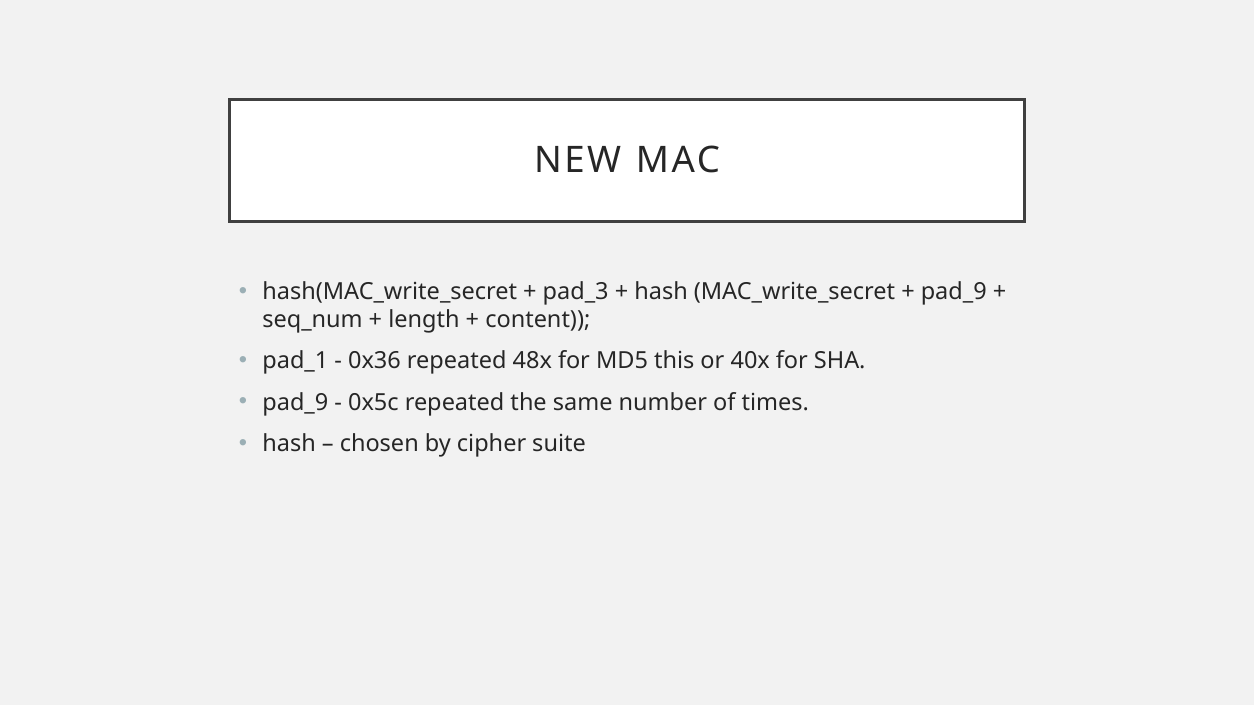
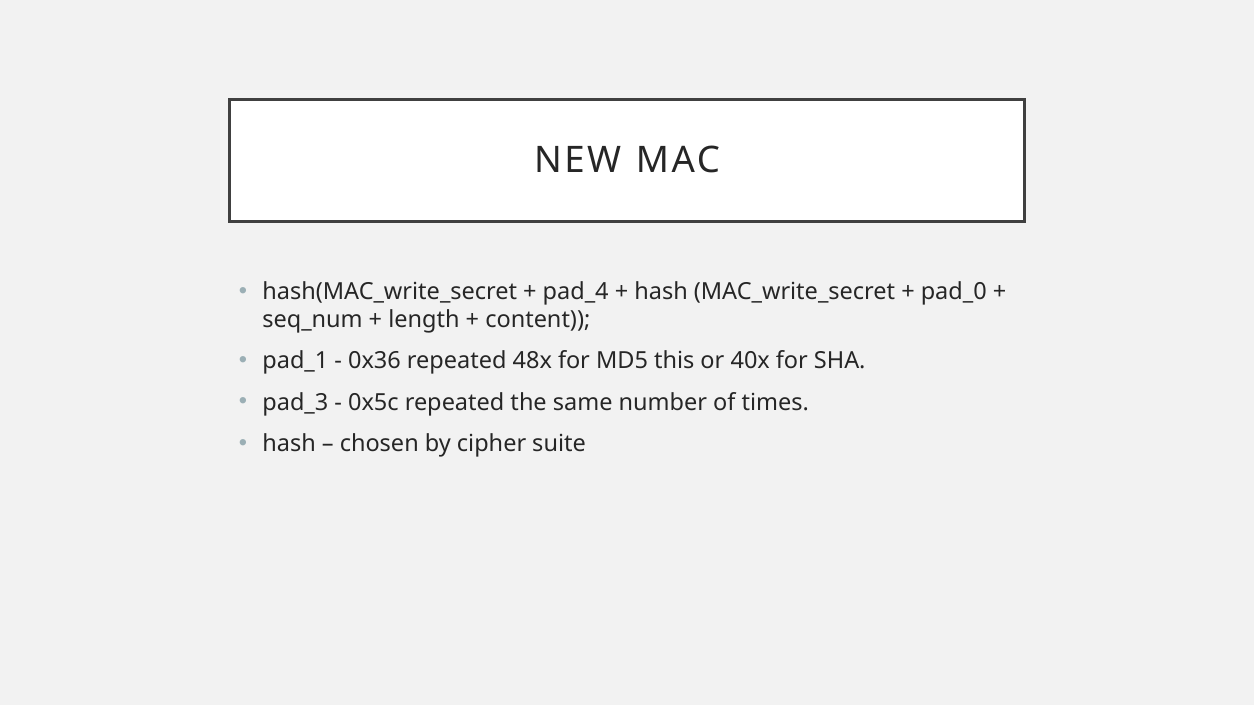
pad_3: pad_3 -> pad_4 (576, 292)
pad_9: pad_9 -> pad_0 (954, 292)
pad_9: pad_9 -> pad_3 (295, 403)
